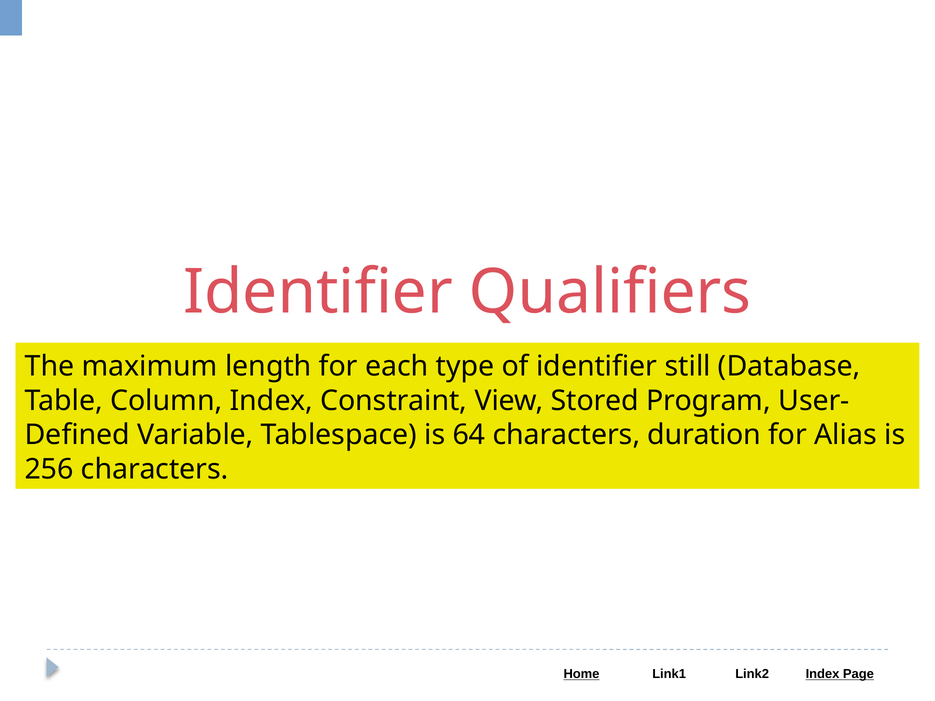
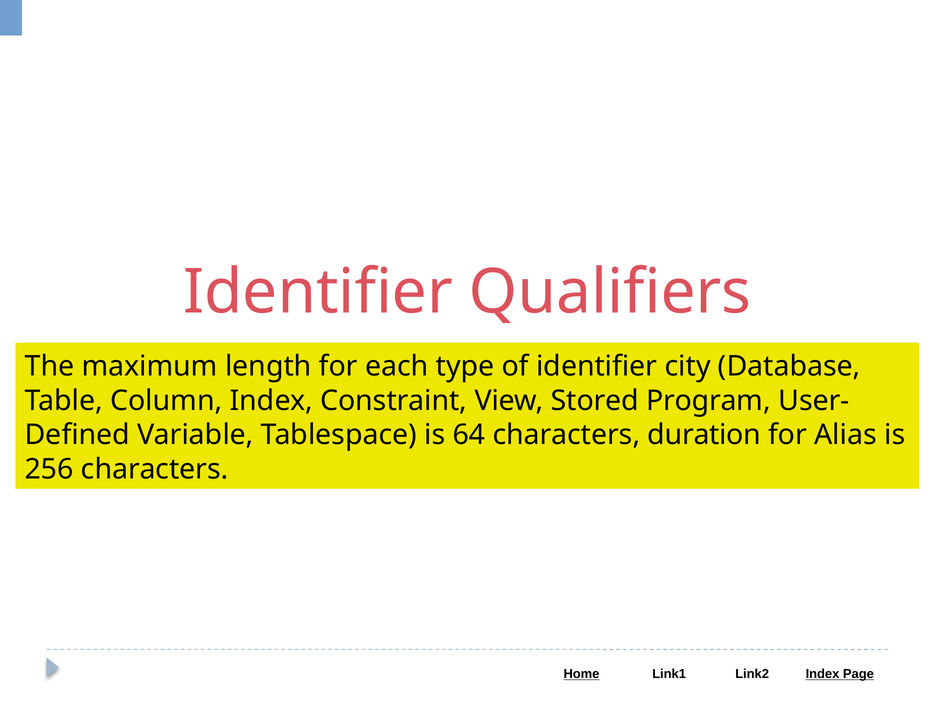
still: still -> city (688, 367)
